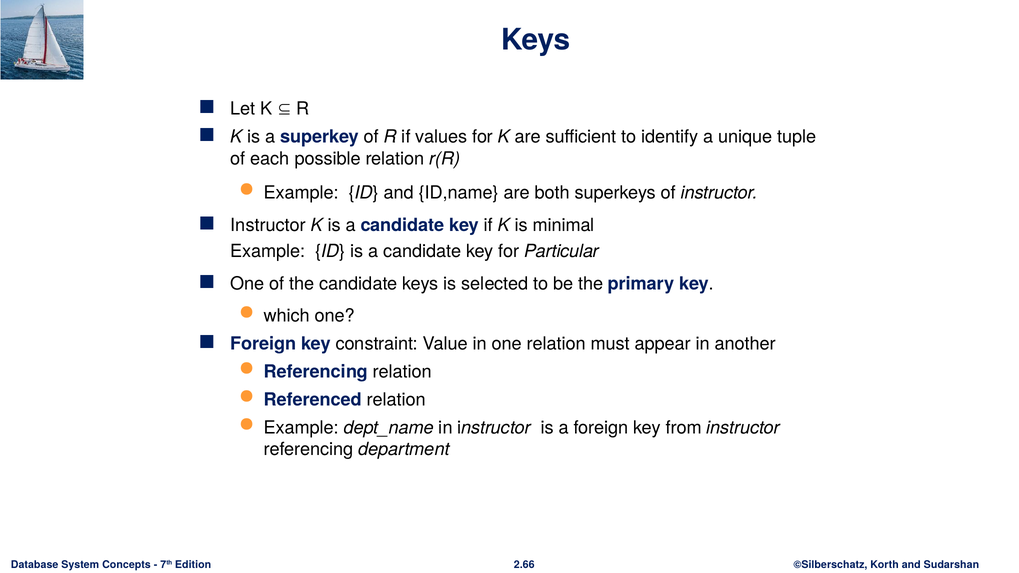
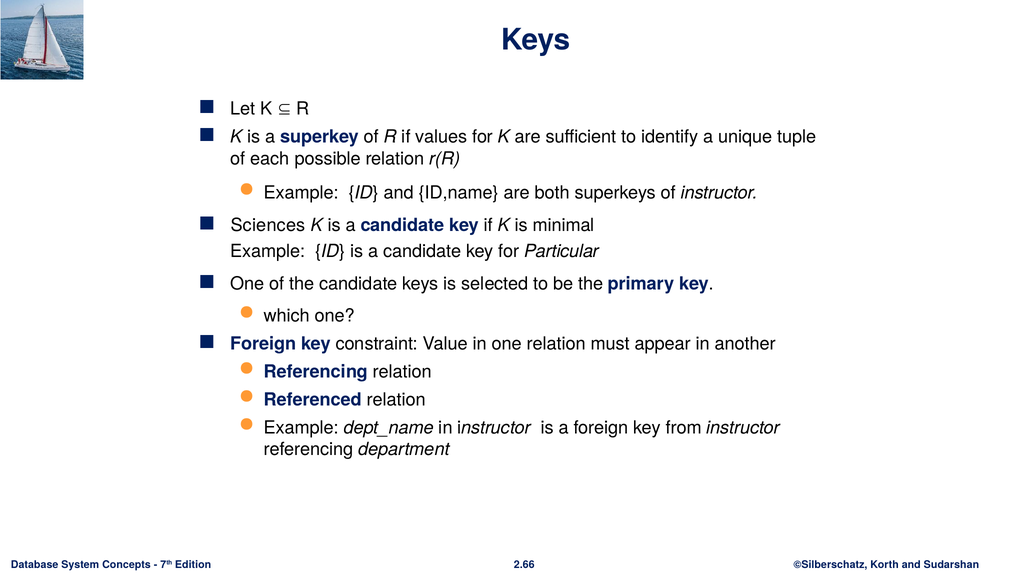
Instructor: Instructor -> Sciences (268, 225)
